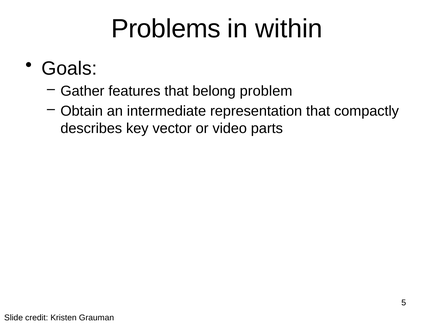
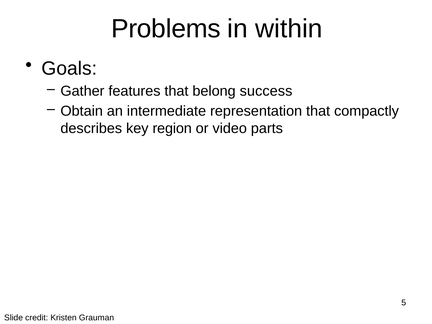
problem: problem -> success (266, 91)
vector: vector -> region (172, 128)
